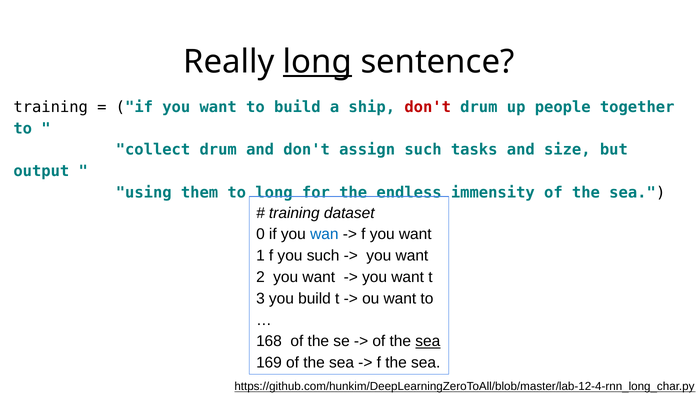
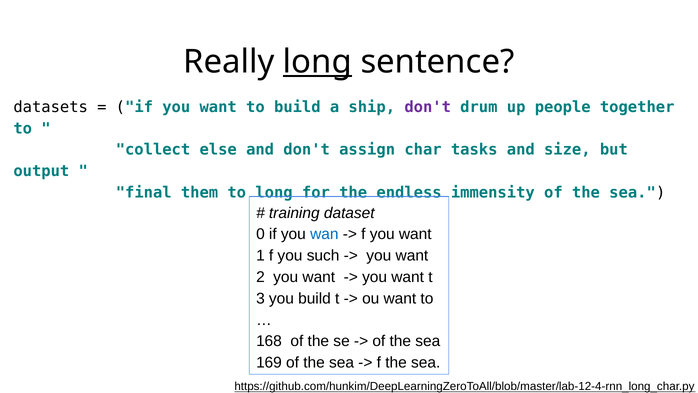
training: training -> datasets (51, 107)
don't colour: red -> purple (428, 107)
collect drum: drum -> else (218, 150)
assign such: such -> char (423, 150)
using: using -> final (144, 192)
sea underline: present -> none (428, 341)
